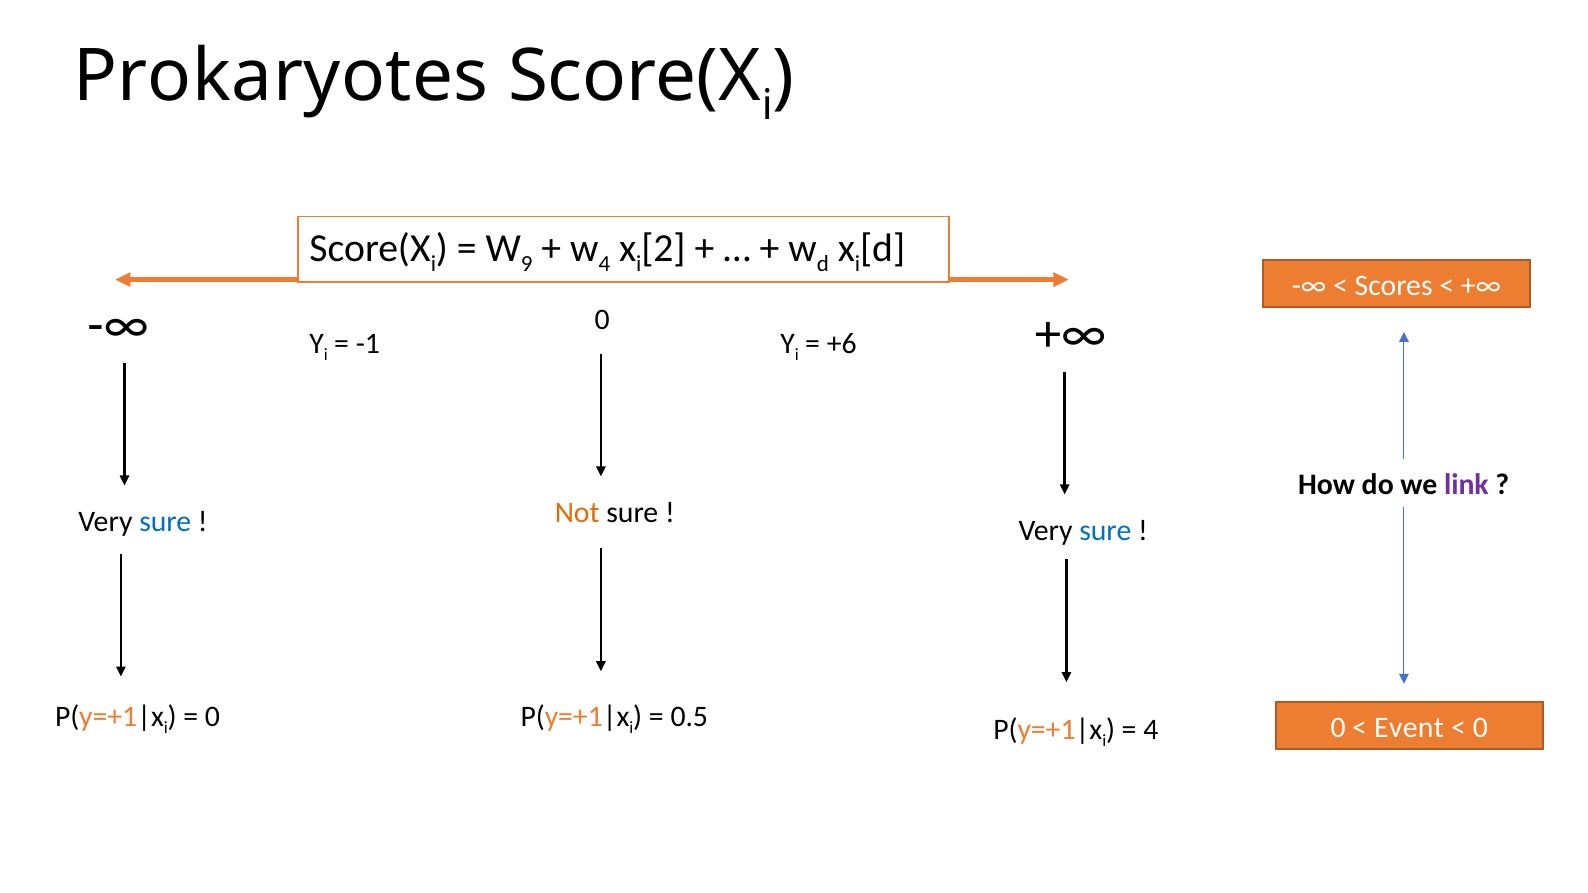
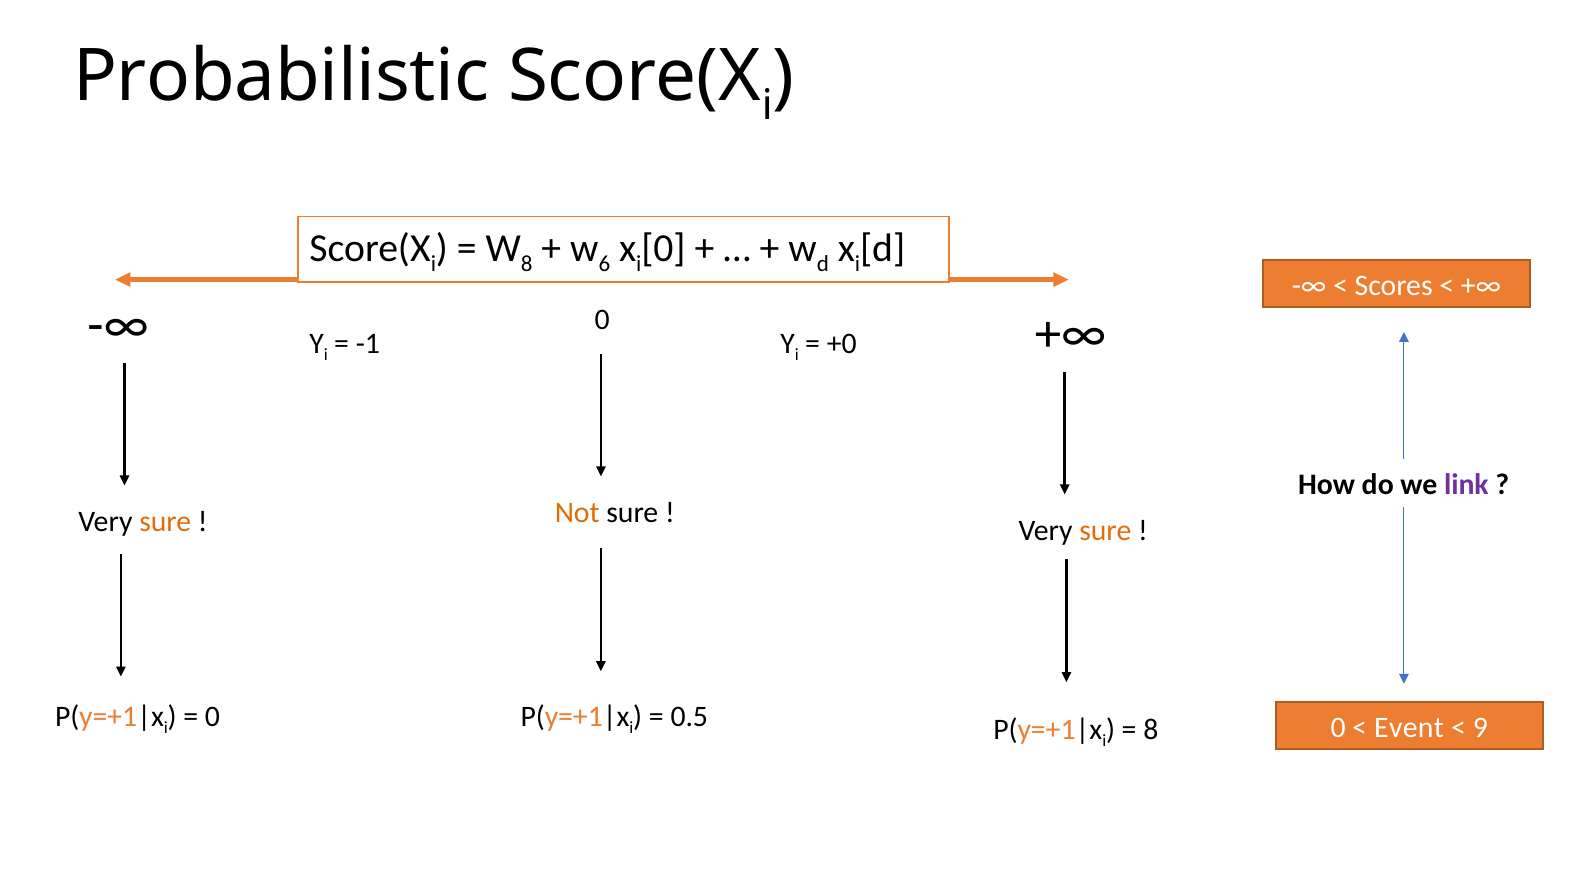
Prokaryotes: Prokaryotes -> Probabilistic (281, 77)
9: 9 -> 8 (527, 264)
4: 4 -> 6 (604, 264)
2: 2 -> 0 (663, 249)
+6: +6 -> +0 (842, 343)
sure colour: blue -> orange (165, 522)
sure colour: blue -> orange (1105, 531)
4: 4 -> 8 (1151, 730)
0: 0 -> 9 (1480, 728)
